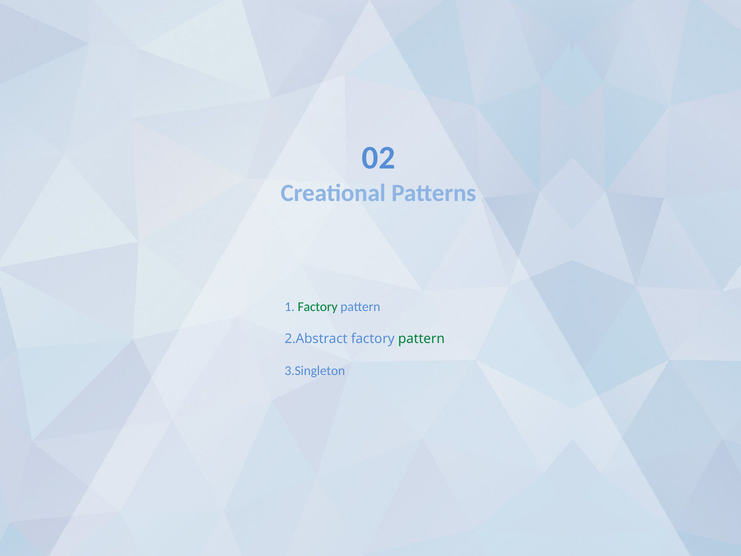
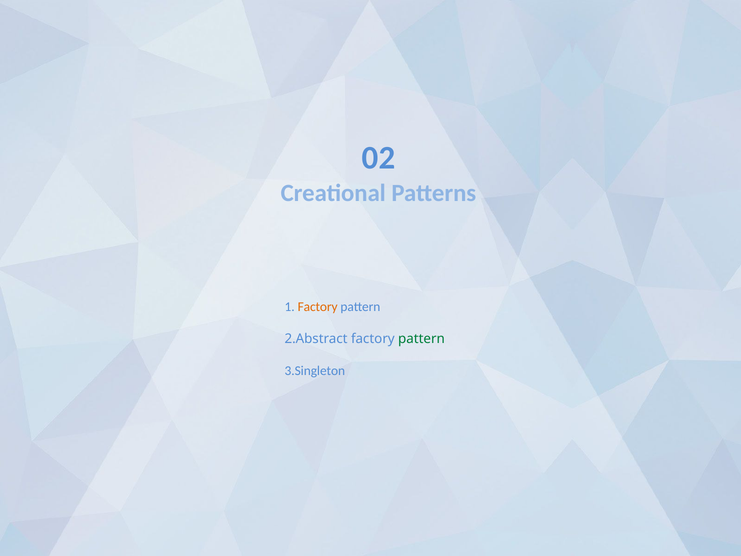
Factory colour: green -> orange (318, 307)
